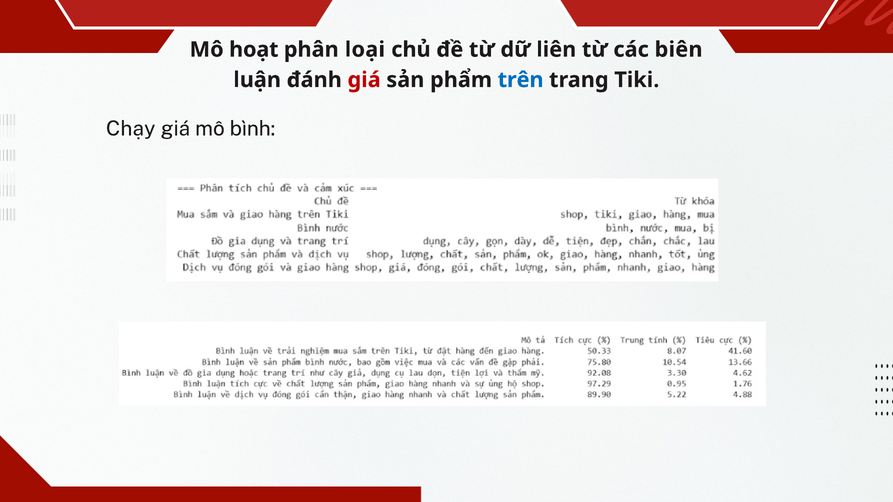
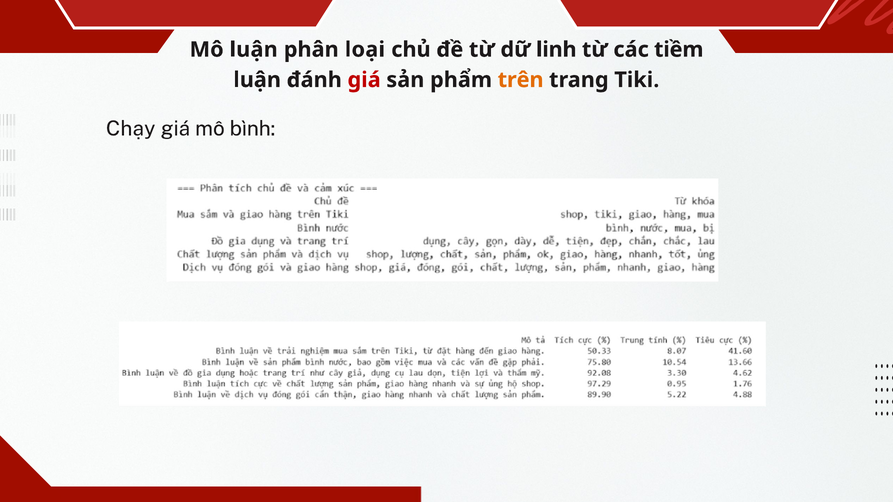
Mô hoạt: hoạt -> luận (254, 50)
liên: liên -> linh (556, 50)
biên: biên -> tiềm (679, 50)
trên colour: blue -> orange (521, 80)
